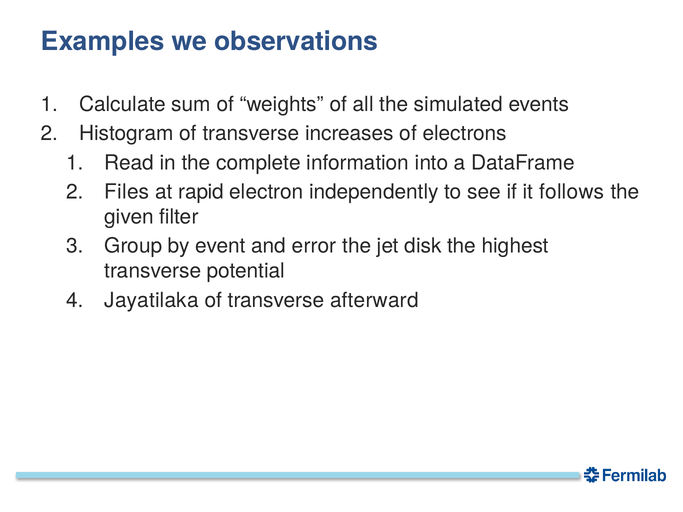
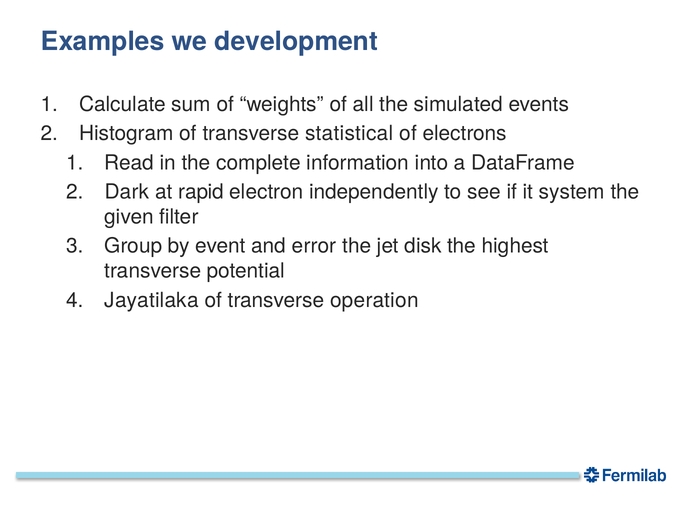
observations: observations -> development (296, 42)
increases: increases -> statistical (349, 134)
Files: Files -> Dark (127, 192)
follows: follows -> system (572, 192)
afterward: afterward -> operation (374, 300)
